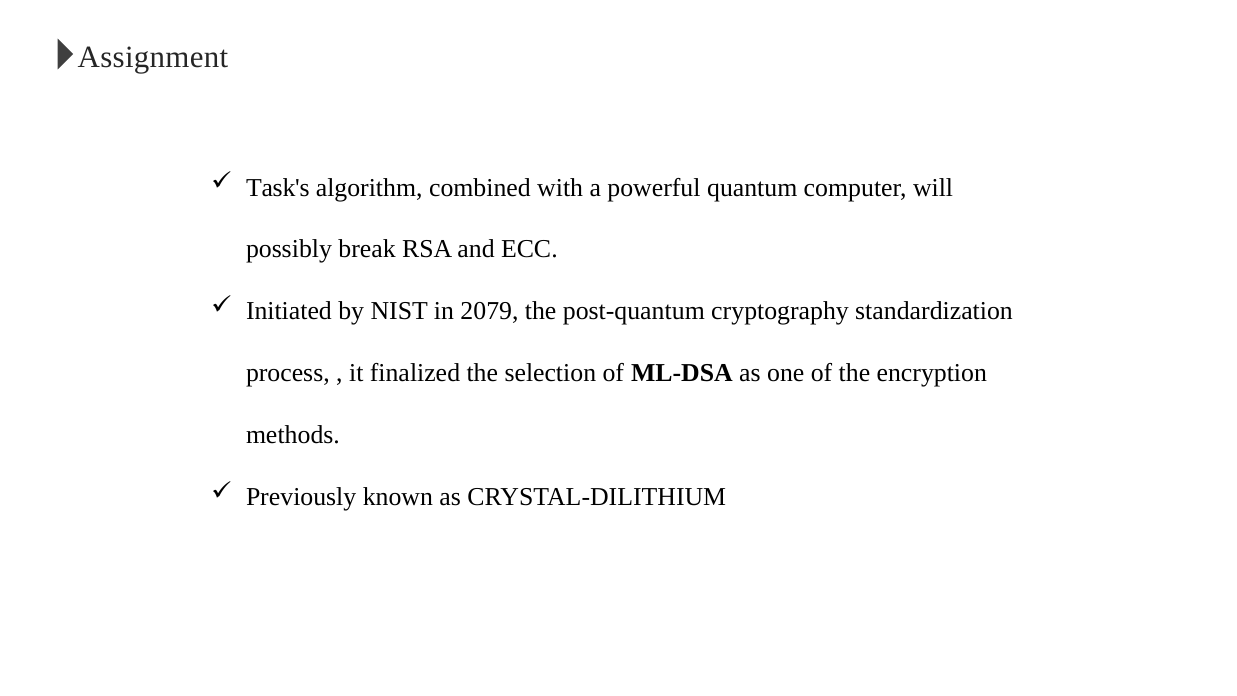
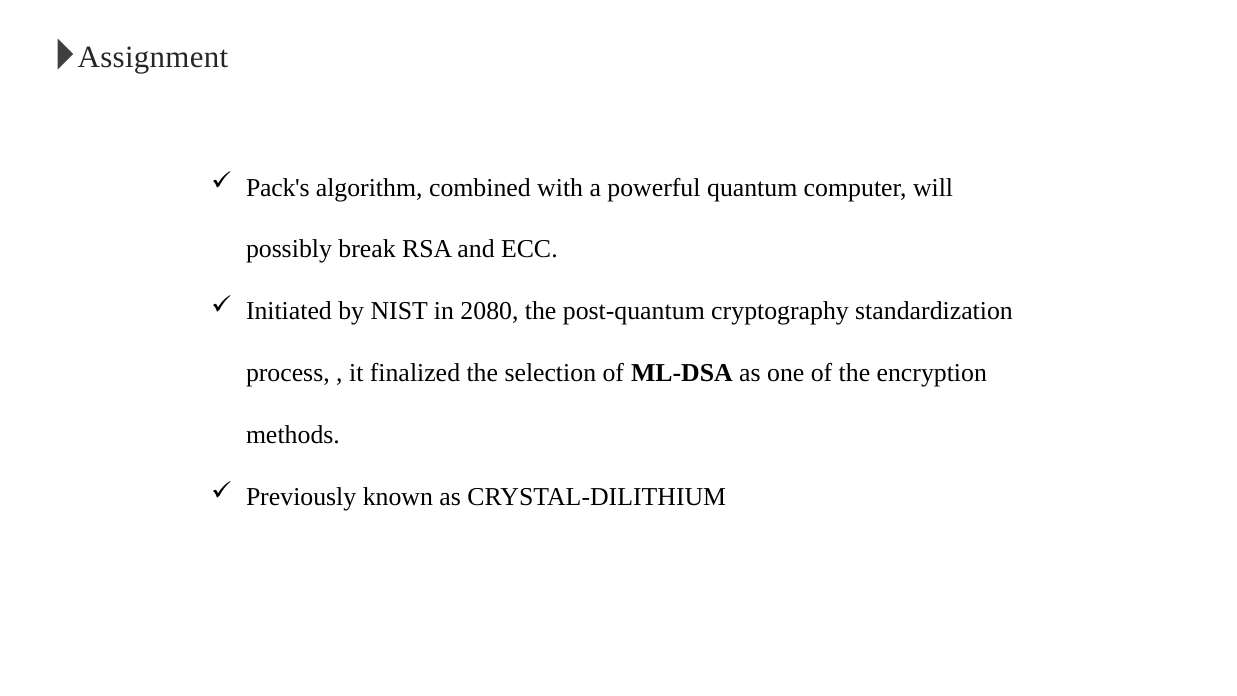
Task's: Task's -> Pack's (278, 188)
2079: 2079 -> 2080 (489, 311)
